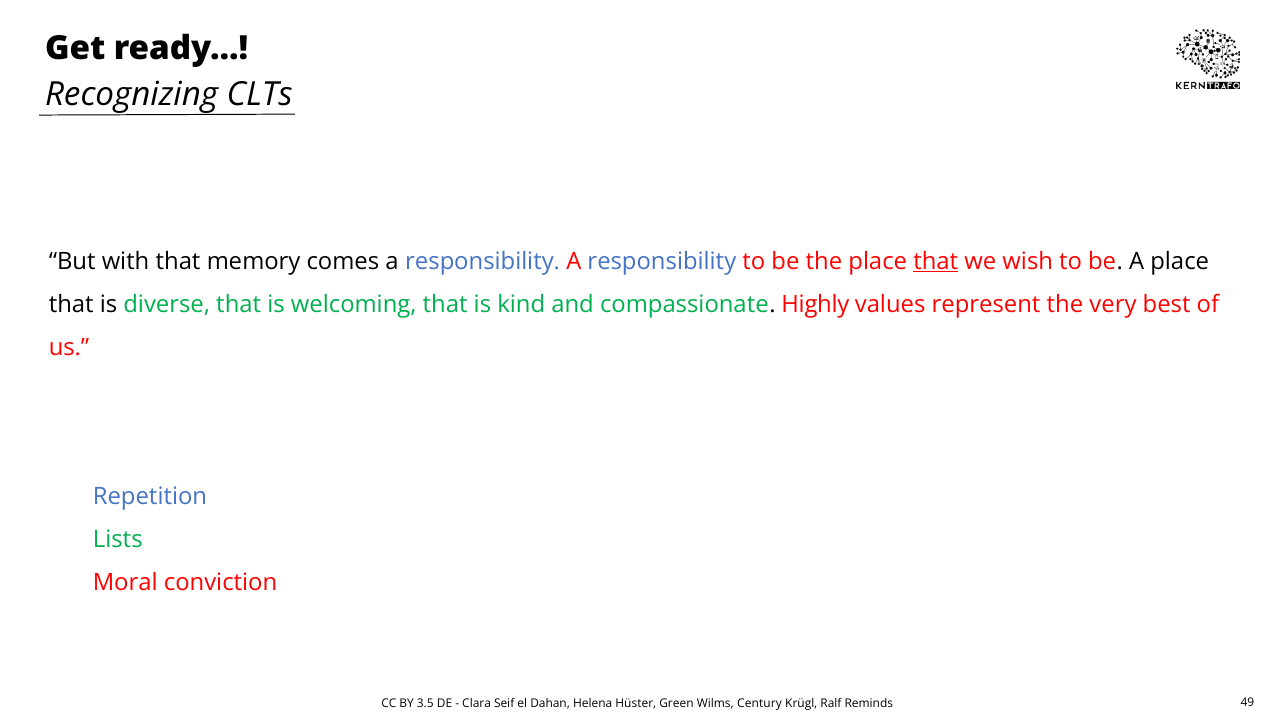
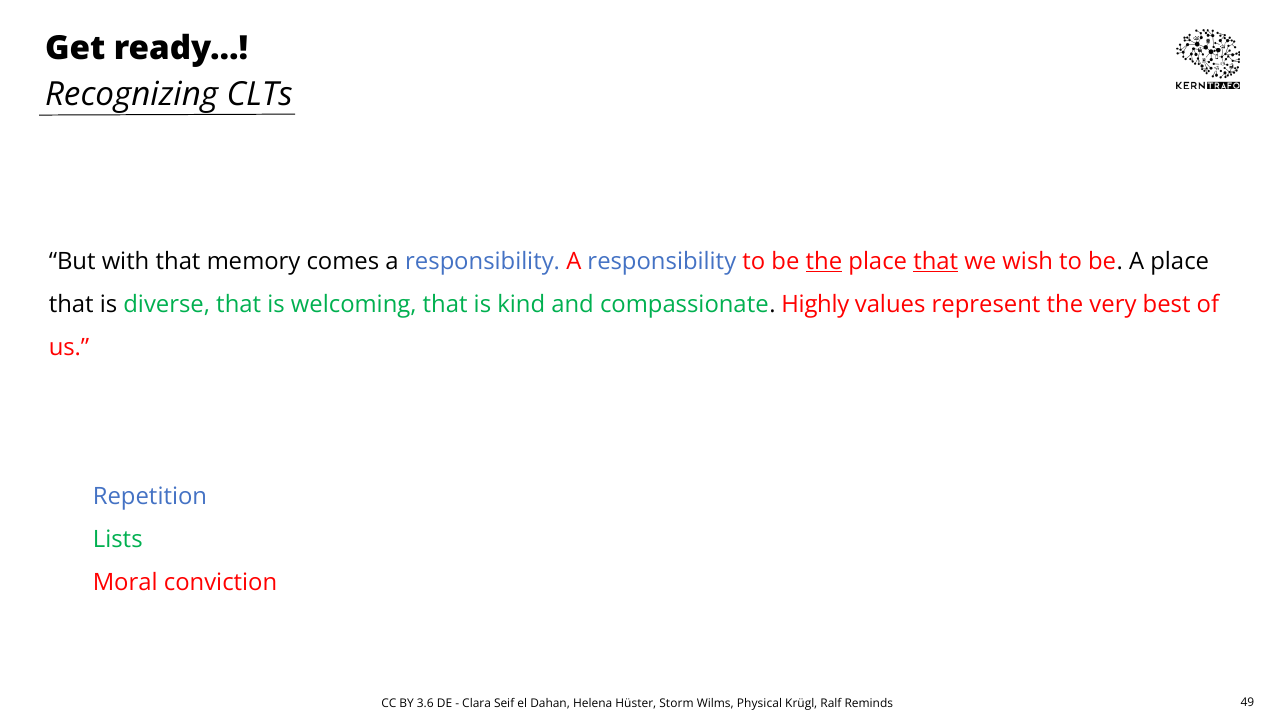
the underline: none -> present (824, 261)
3.5: 3.5 -> 3.6 (425, 703)
Green: Green -> Storm (676, 703)
Century: Century -> Physical (759, 703)
